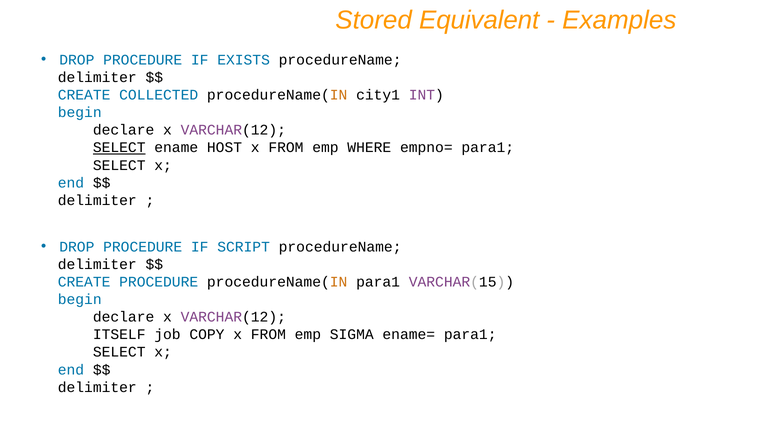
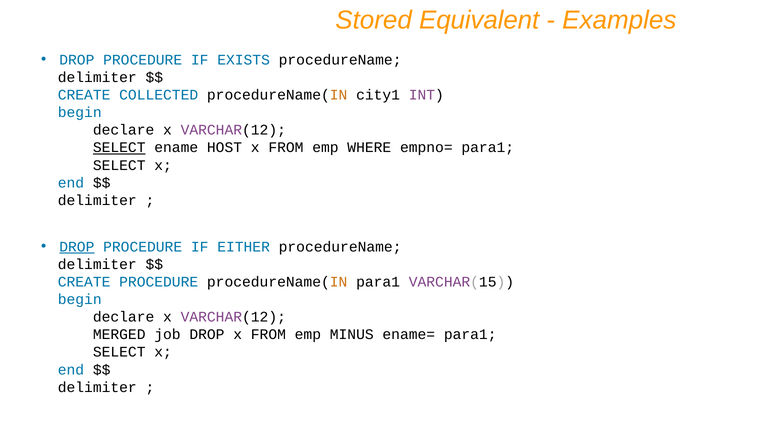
DROP underline: none -> present (77, 247)
SCRIPT: SCRIPT -> EITHER (244, 247)
ITSELF: ITSELF -> MERGED (119, 334)
job COPY: COPY -> DROP (207, 334)
SIGMA: SIGMA -> MINUS (352, 334)
